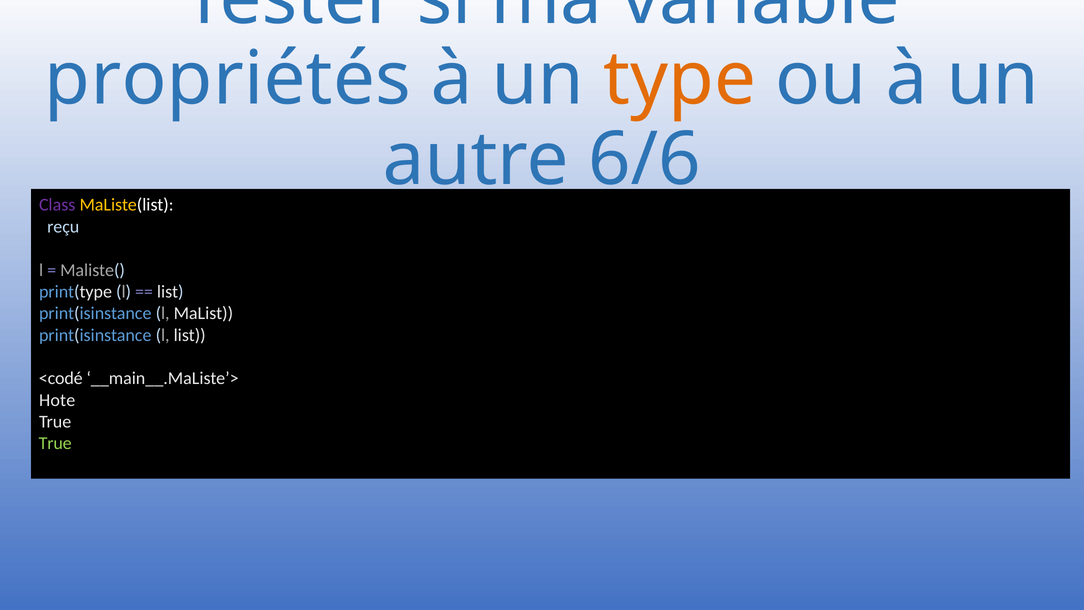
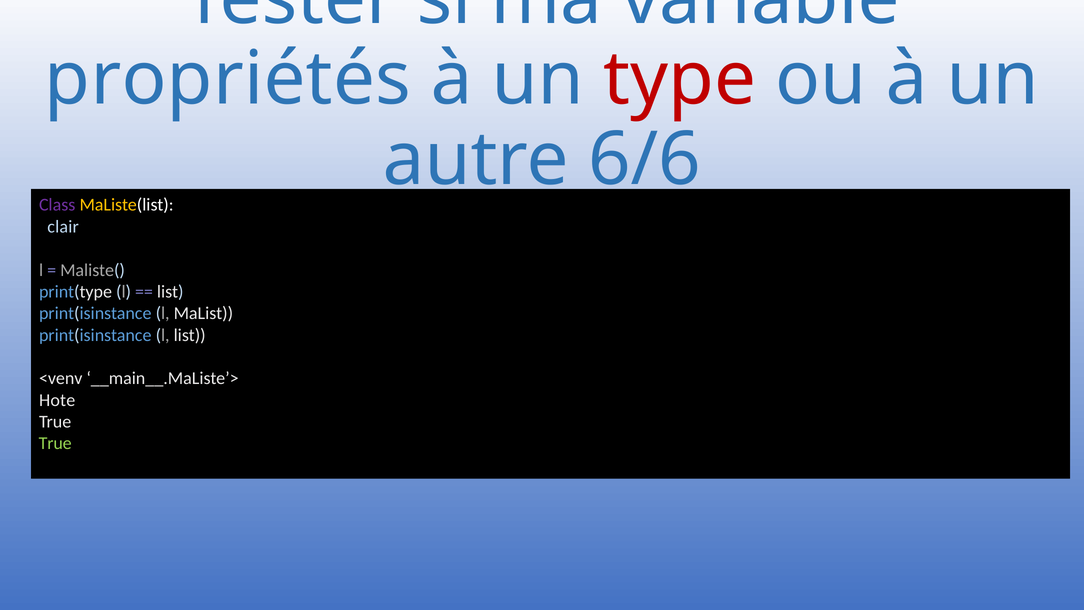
type colour: orange -> red (680, 79)
reçu: reçu -> clair (63, 227)
<codé: <codé -> <venv (61, 378)
